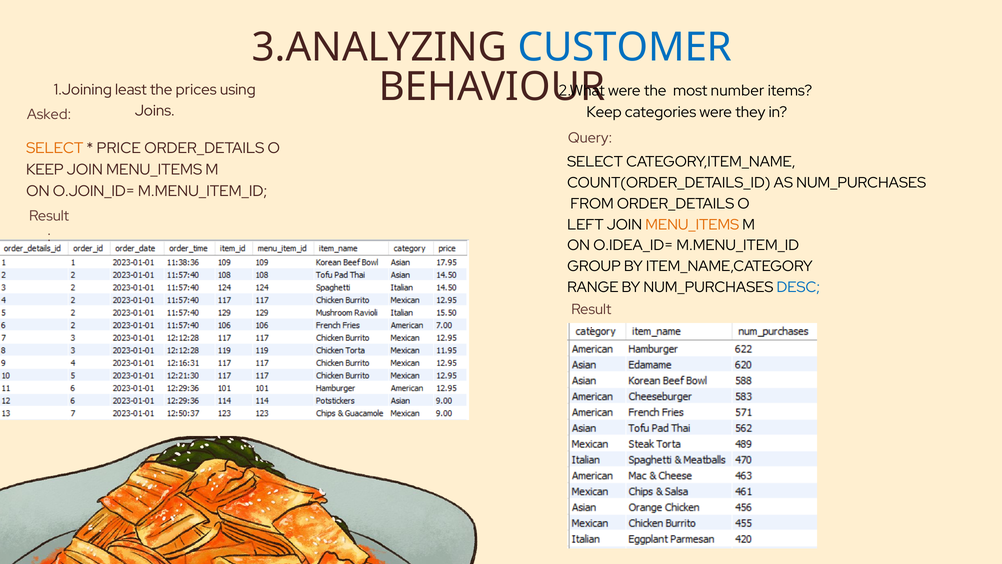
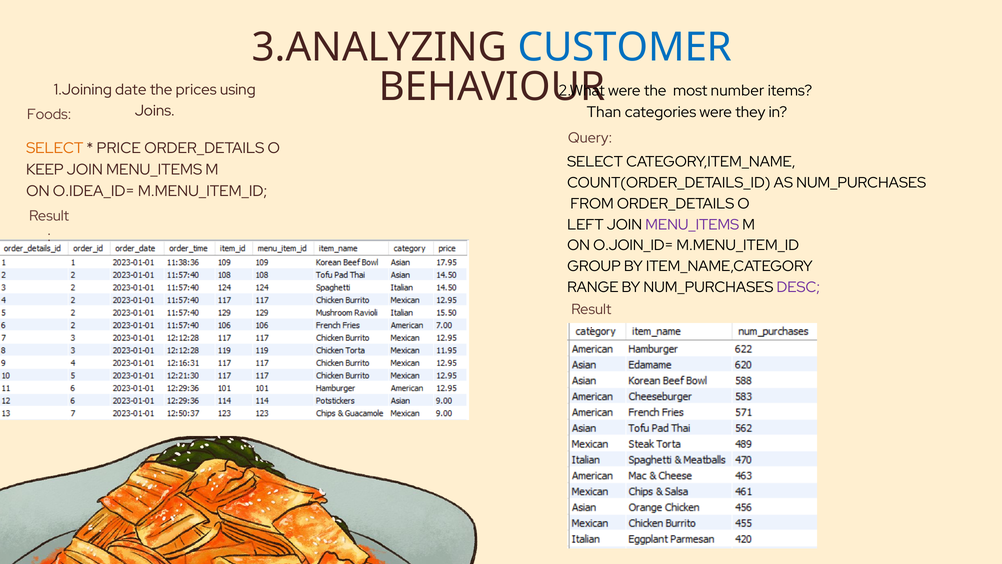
least: least -> date (131, 89)
Keep: Keep -> Than (604, 112)
Asked: Asked -> Foods (49, 114)
O.JOIN_ID=: O.JOIN_ID= -> O.IDEA_ID= (94, 191)
MENU_ITEMS colour: orange -> purple (692, 224)
O.IDEA_ID=: O.IDEA_ID= -> O.JOIN_ID= (633, 245)
DESC colour: blue -> purple (798, 287)
